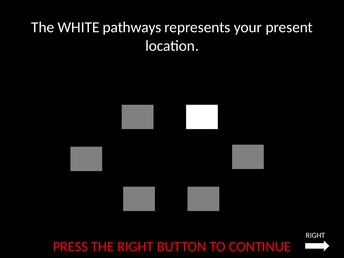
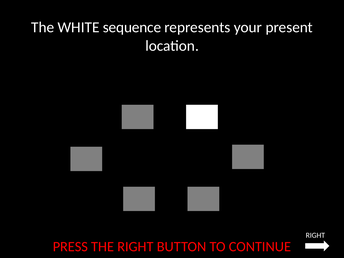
pathways: pathways -> sequence (132, 27)
